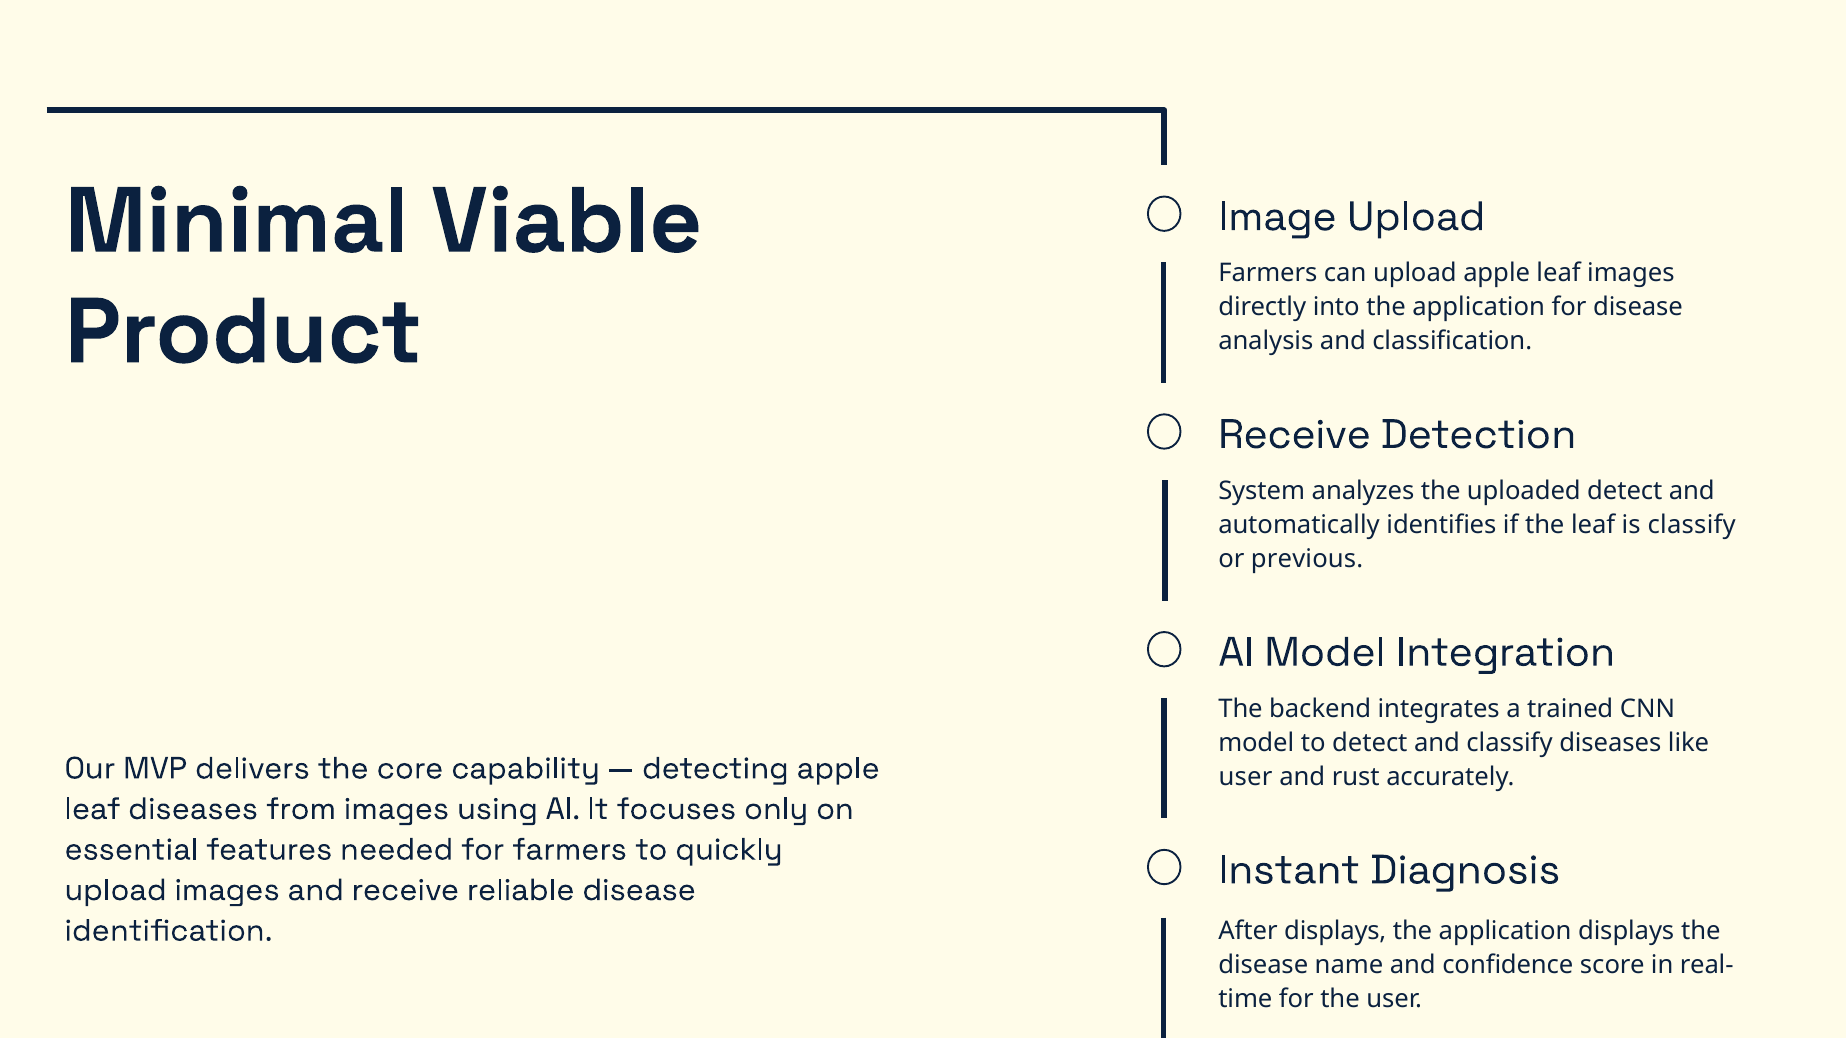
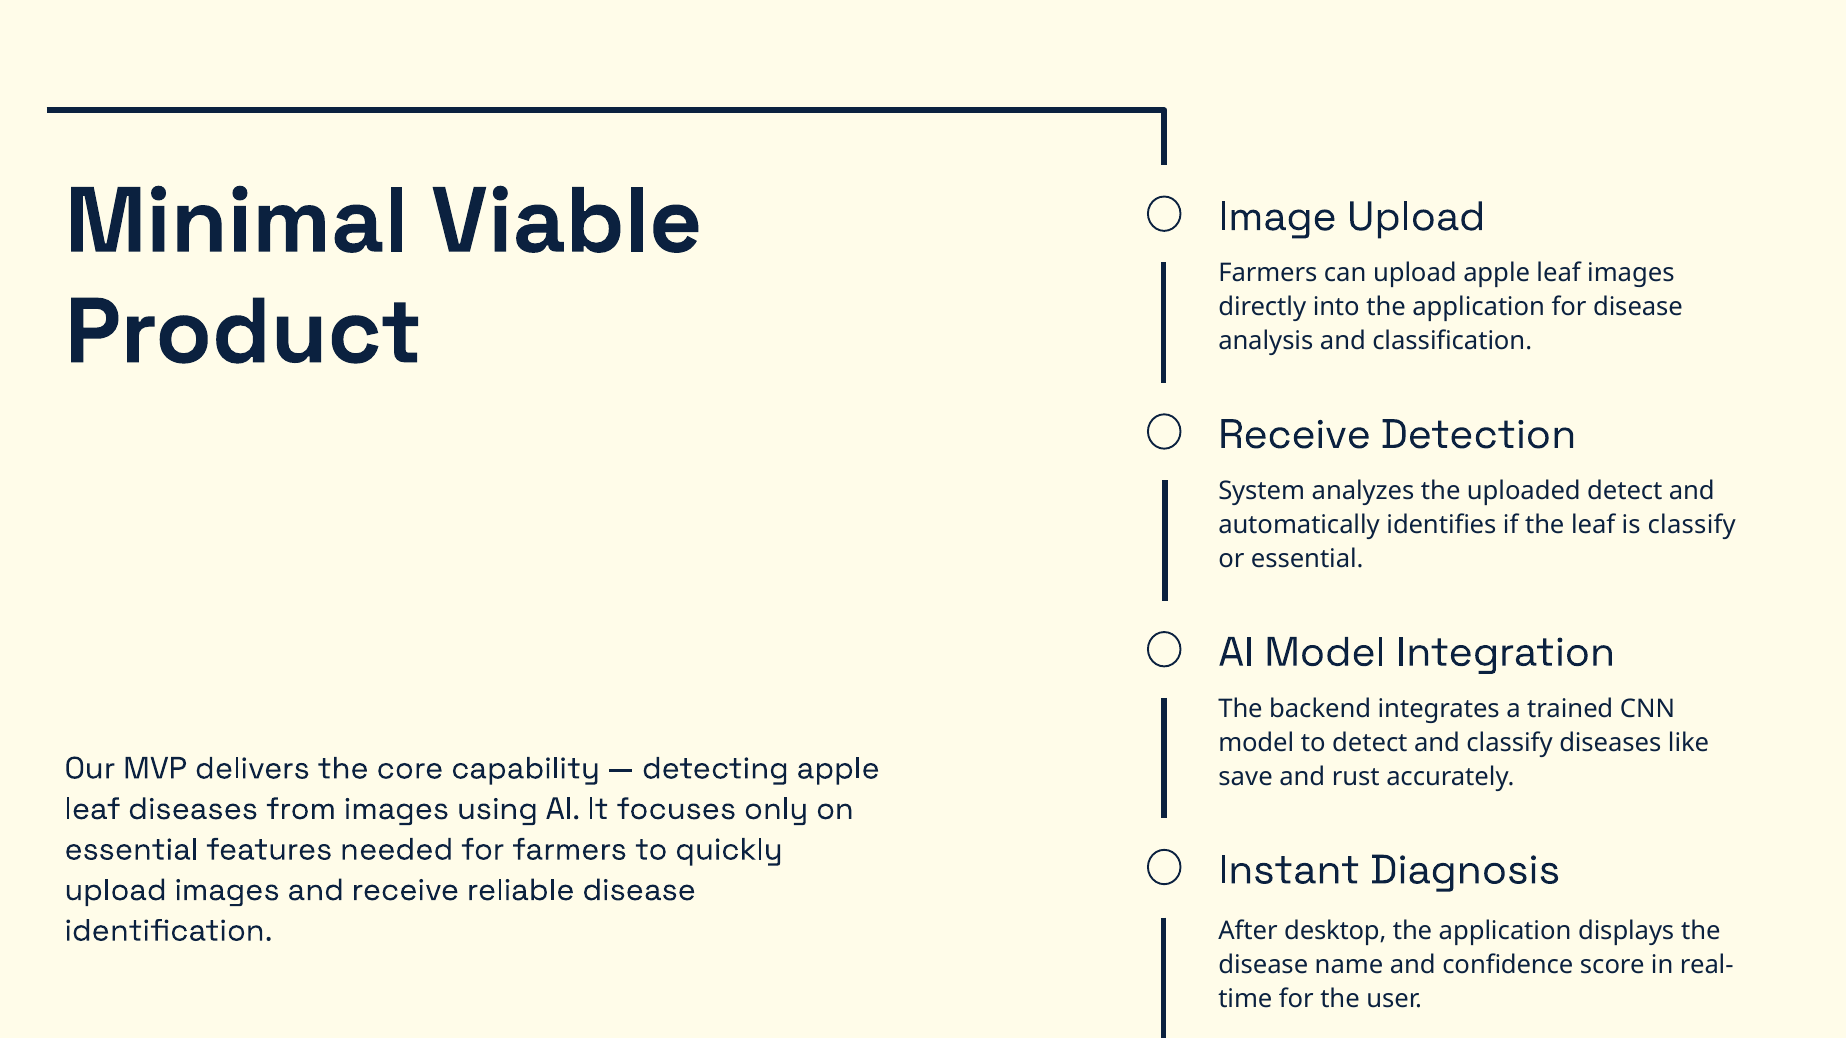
or previous: previous -> essential (1307, 559)
user: user -> save (1246, 777)
After displays: displays -> desktop (1335, 931)
